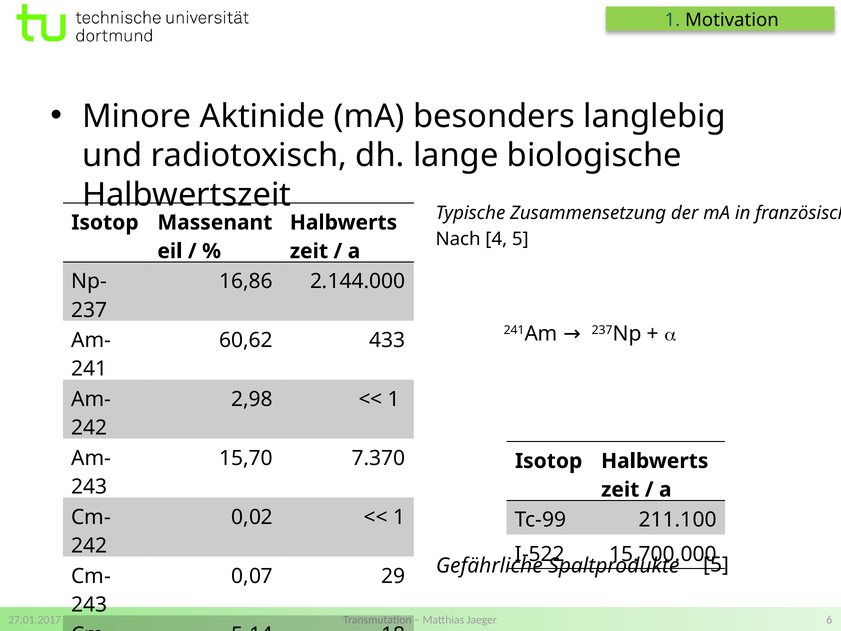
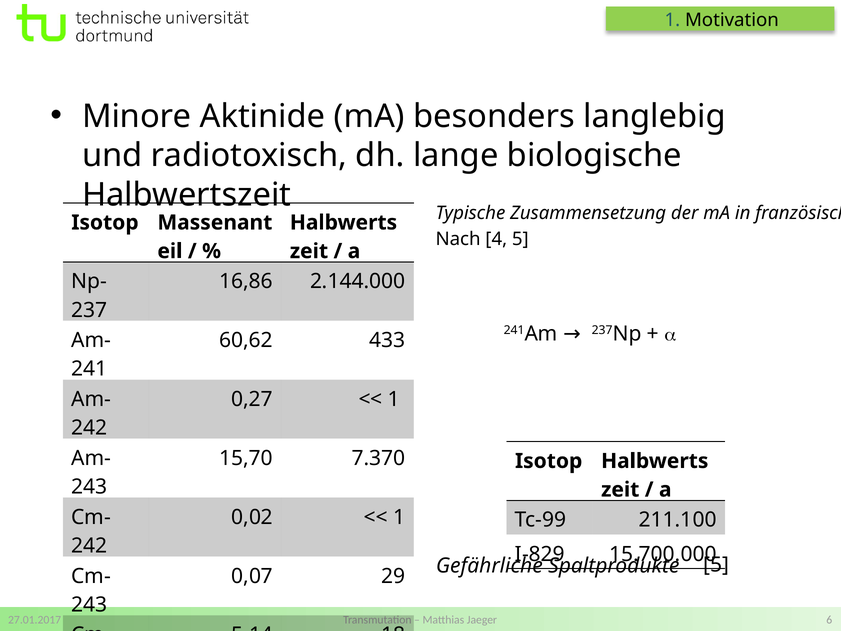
2,98: 2,98 -> 0,27 (252, 399)
I-522: I-522 -> I-829 (540, 554)
